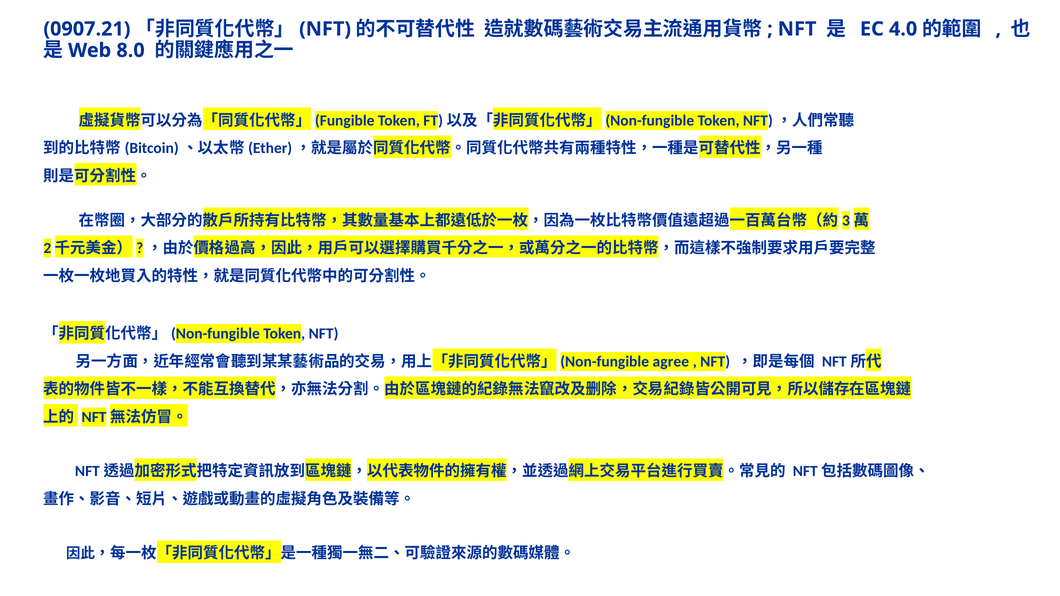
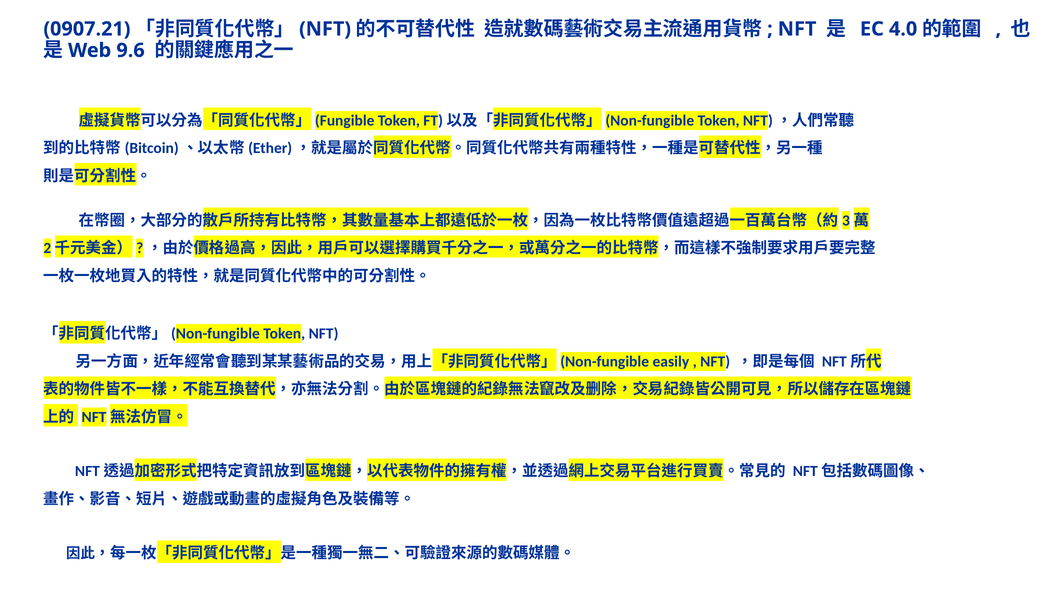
8.0: 8.0 -> 9.6 (131, 50)
agree: agree -> easily (671, 362)
